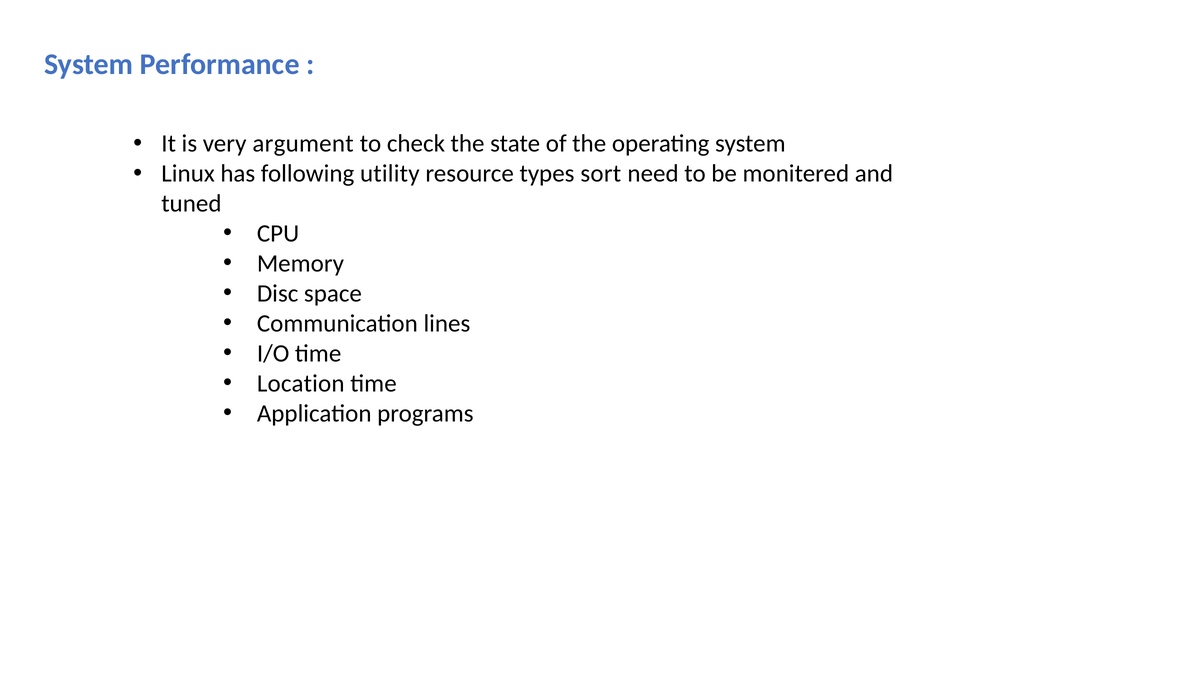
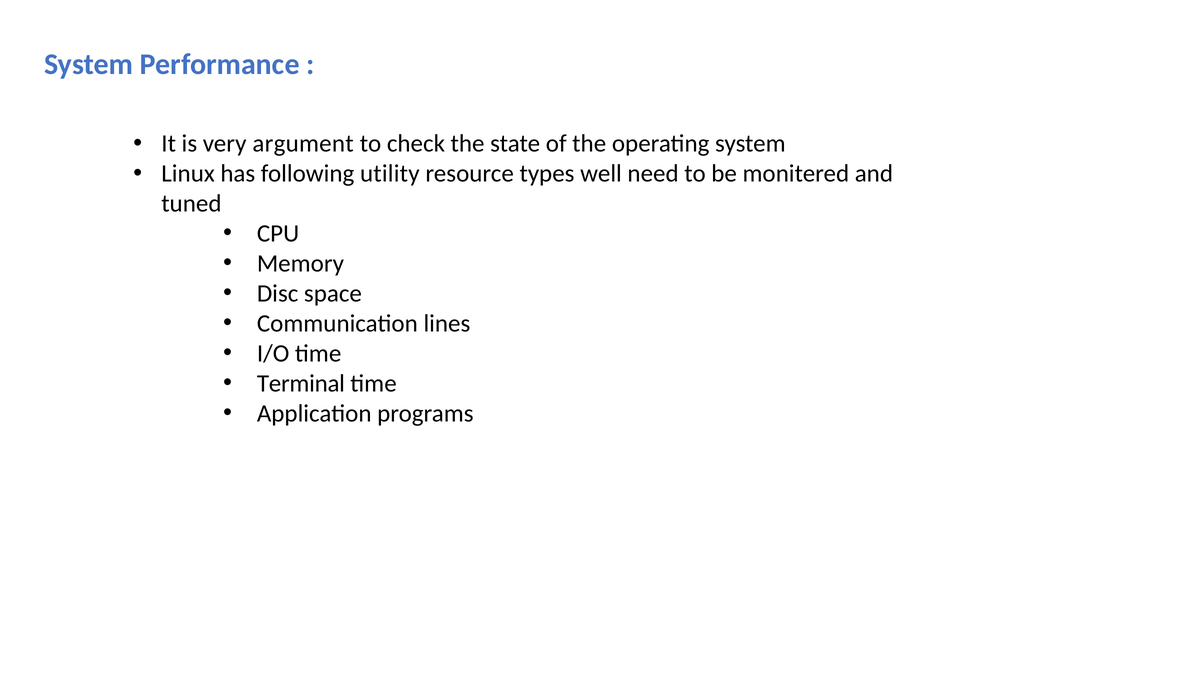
sort: sort -> well (601, 174)
Location: Location -> Terminal (301, 384)
